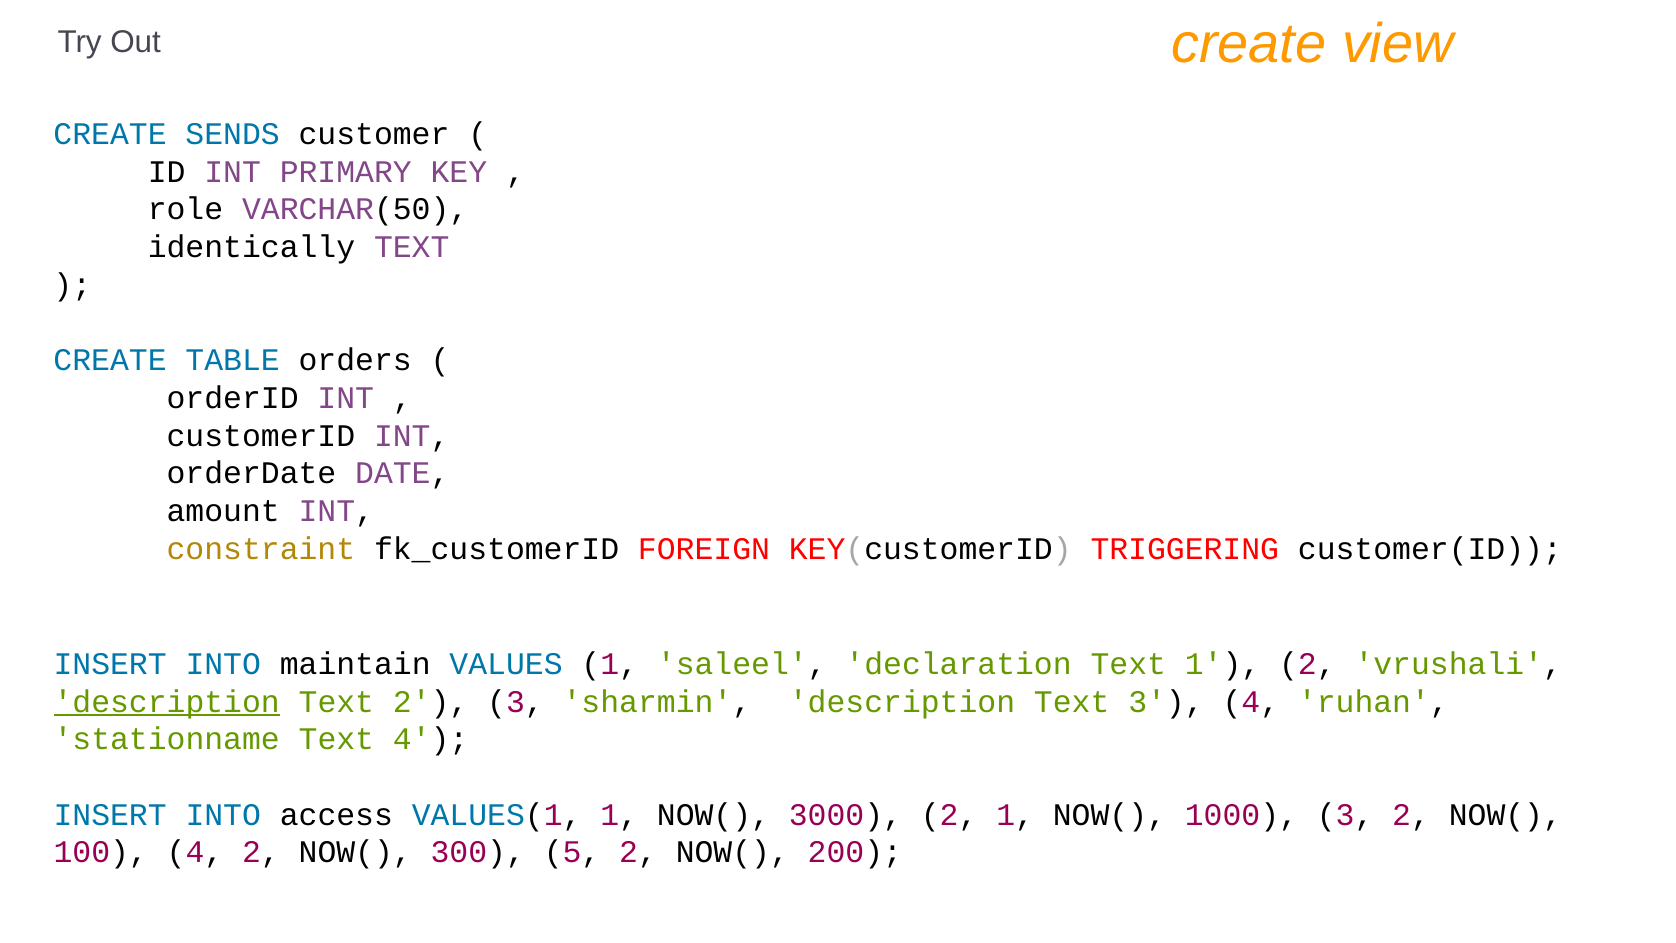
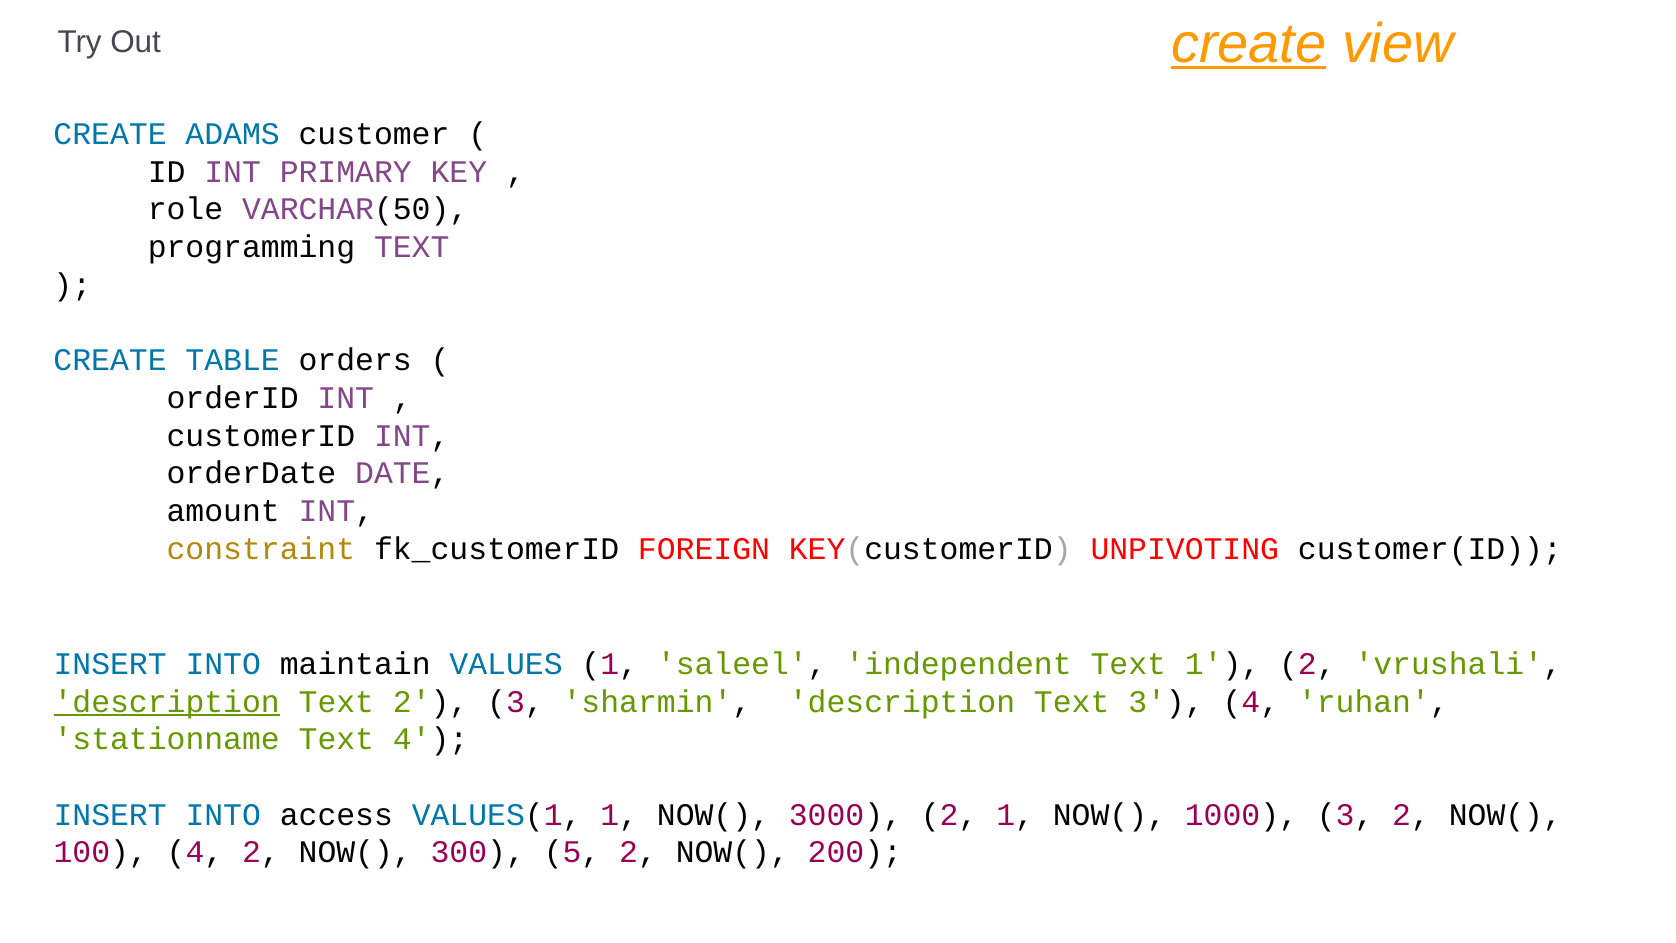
create underline: none -> present (1249, 44)
SENDS: SENDS -> ADAMS (233, 134)
identically: identically -> programming (251, 247)
TRIGGERING: TRIGGERING -> UNPIVOTING (1185, 549)
declaration: declaration -> independent (959, 664)
